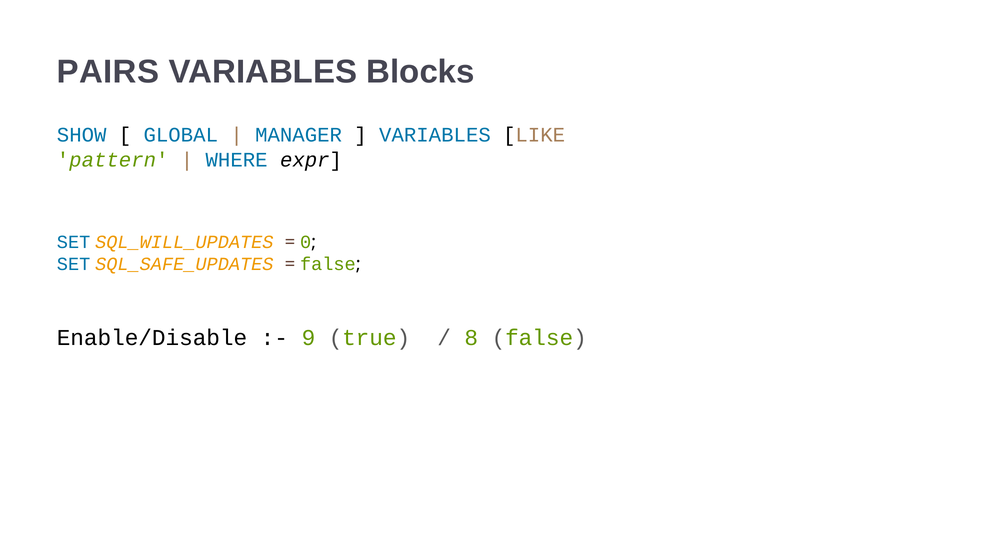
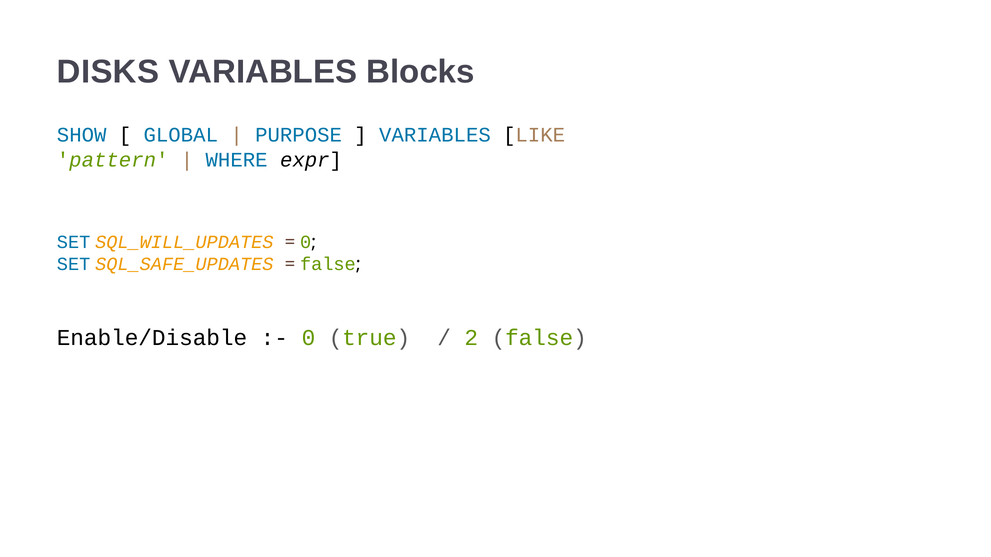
PAIRS: PAIRS -> DISKS (108, 72)
MANAGER: MANAGER -> PURPOSE (299, 135)
9: 9 -> 0 (308, 338)
8: 8 -> 2 (471, 338)
